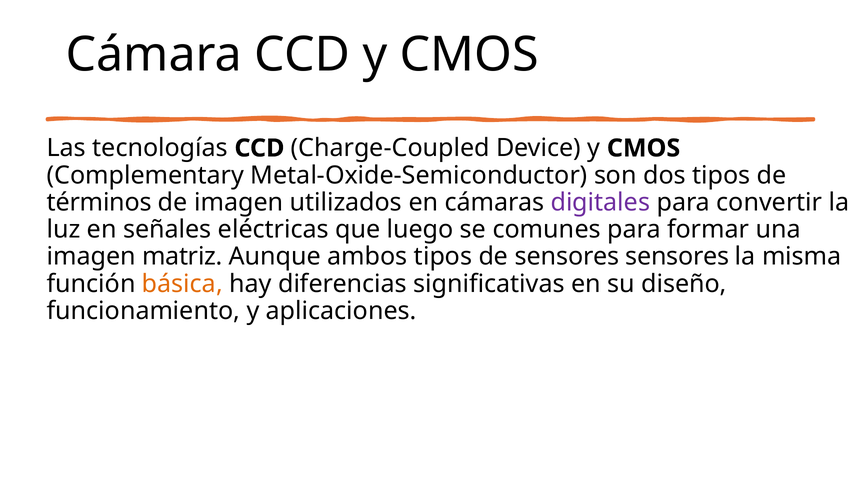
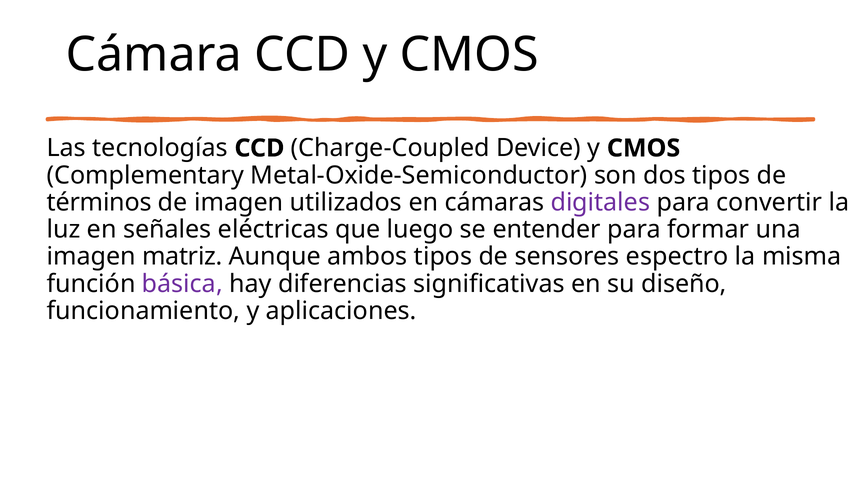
comunes: comunes -> entender (547, 229)
sensores sensores: sensores -> espectro (677, 256)
básica colour: orange -> purple (182, 283)
